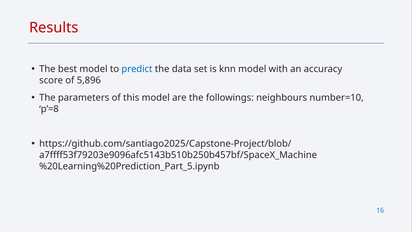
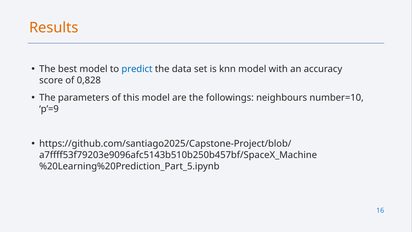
Results colour: red -> orange (54, 28)
5,896: 5,896 -> 0,828 (89, 80)
p’=8: p’=8 -> p’=9 (49, 109)
